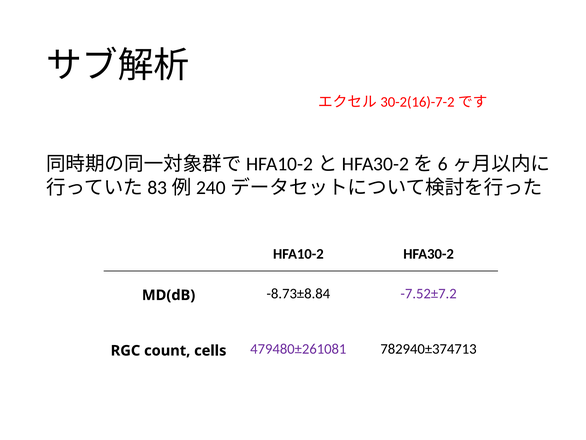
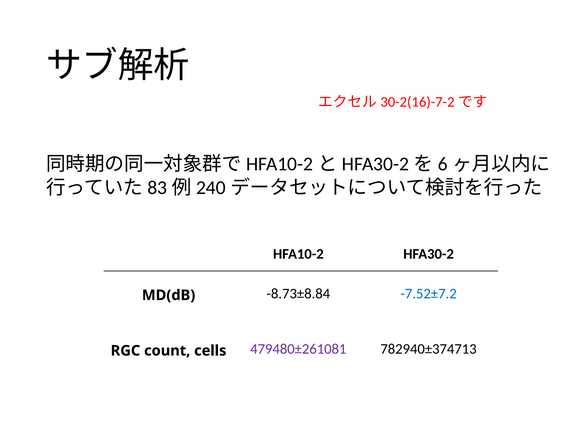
-7.52±7.2 colour: purple -> blue (429, 293)
